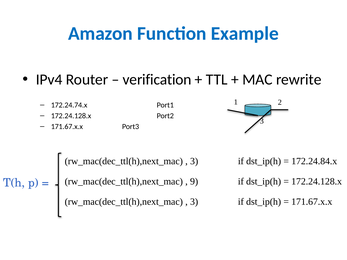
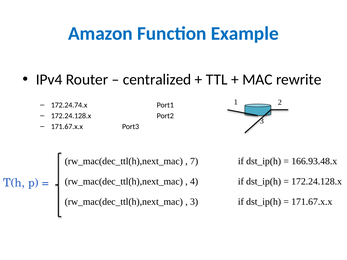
verification: verification -> centralized (157, 80)
3: 3 -> 7 (194, 161)
172.24.84.x: 172.24.84.x -> 166.93.48.x (314, 161)
9: 9 -> 4 (194, 182)
